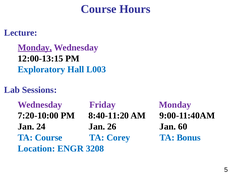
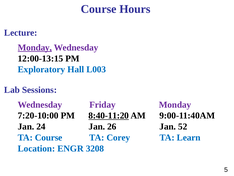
8:40-11:20 underline: none -> present (109, 115)
60: 60 -> 52 (183, 126)
Bonus: Bonus -> Learn (189, 137)
